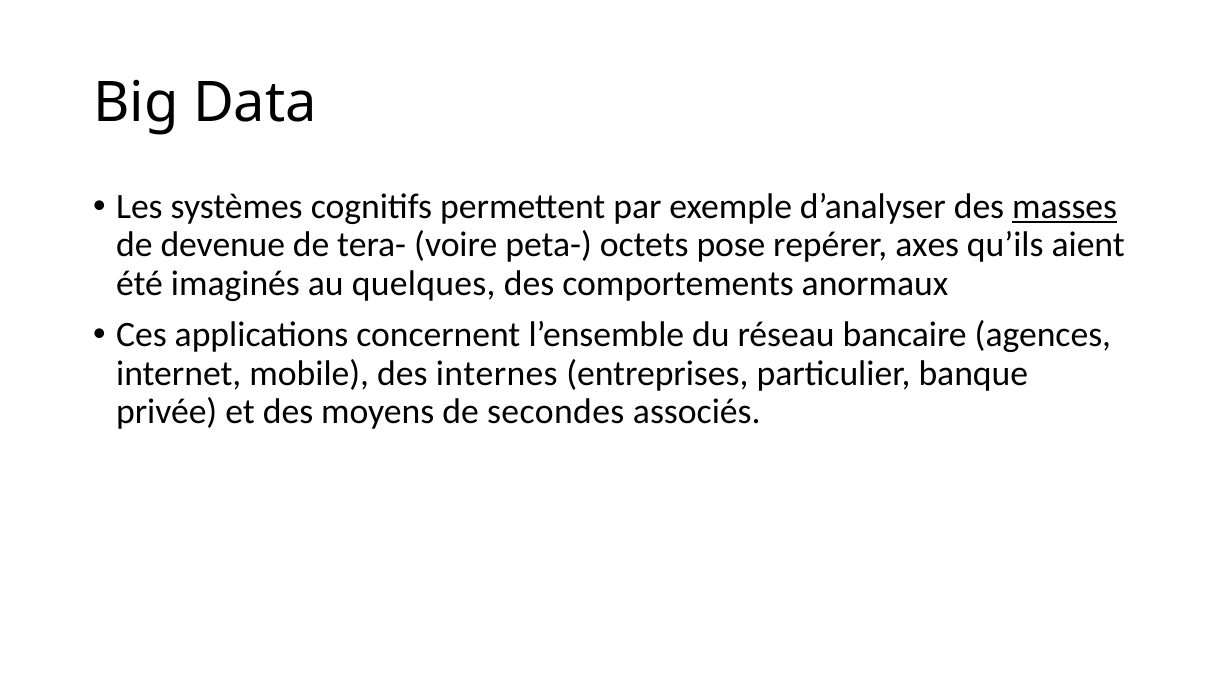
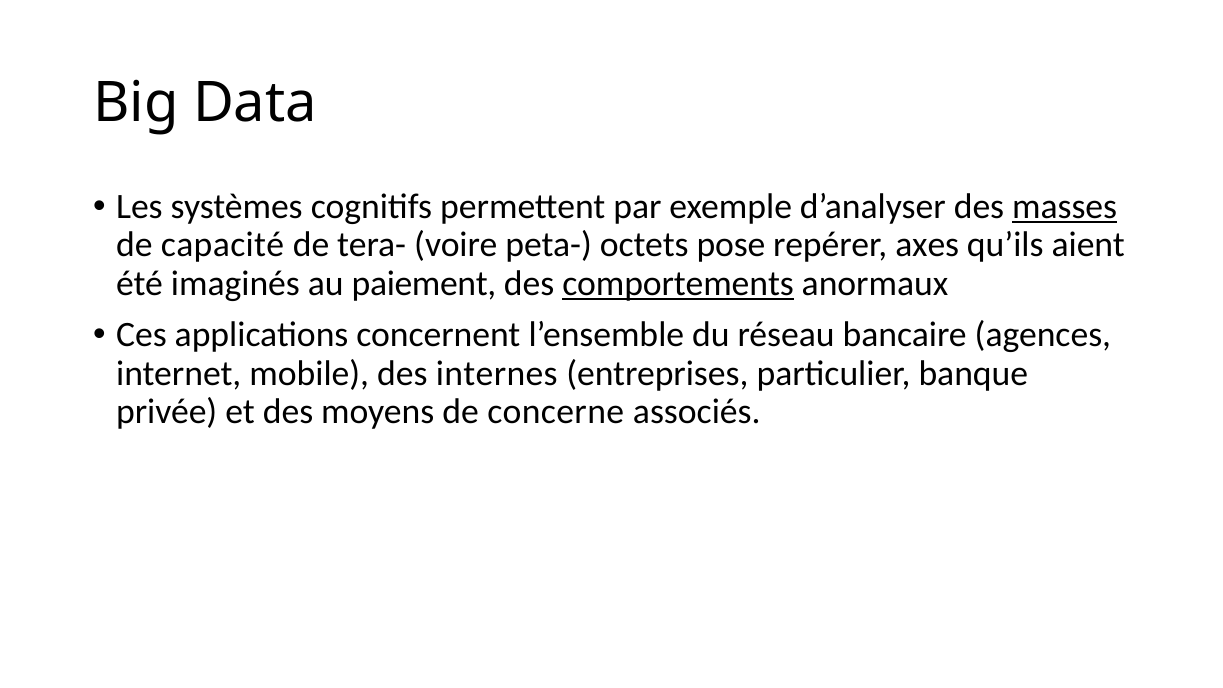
devenue: devenue -> capacité (223, 245)
quelques: quelques -> paiement (424, 284)
comportements underline: none -> present (678, 284)
secondes: secondes -> concerne (556, 412)
